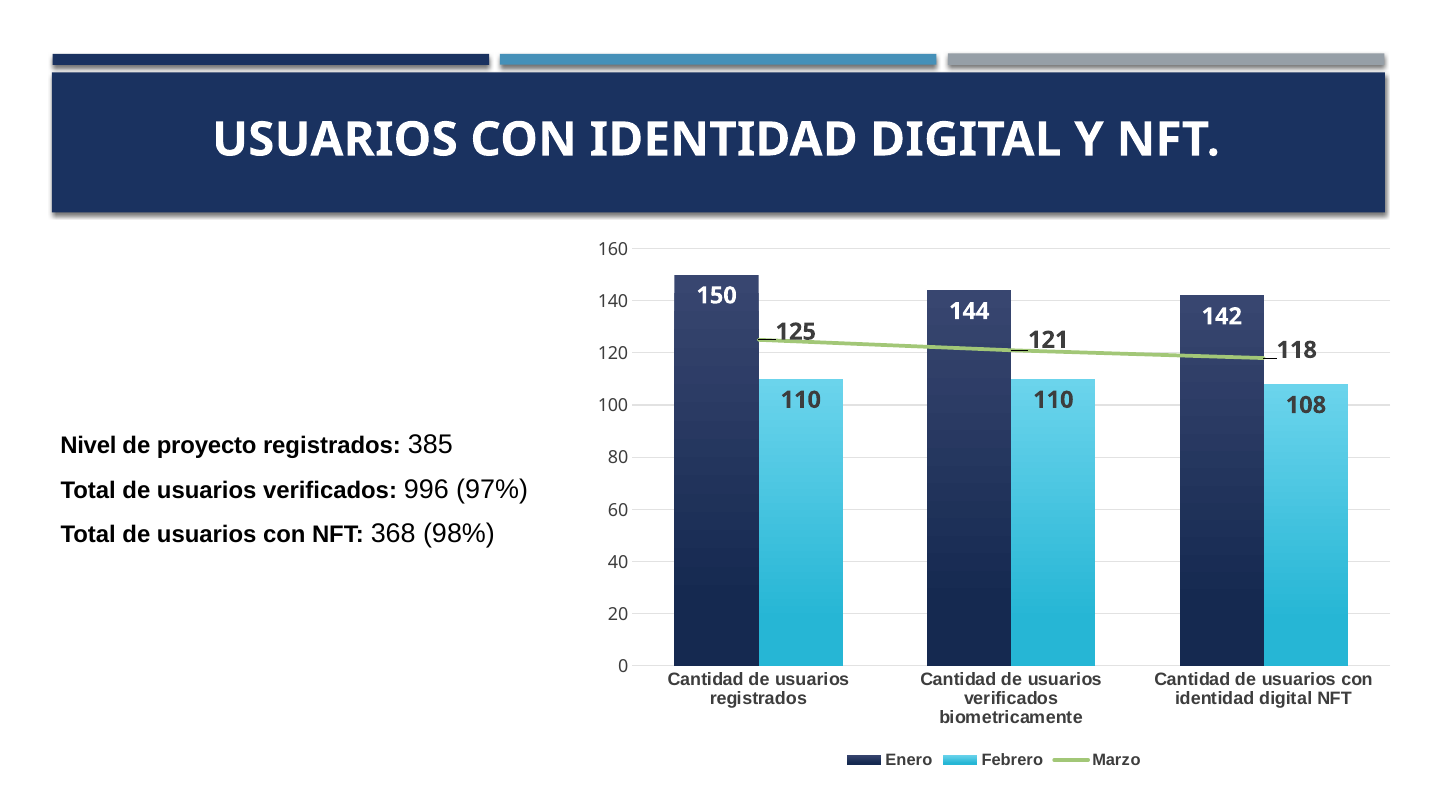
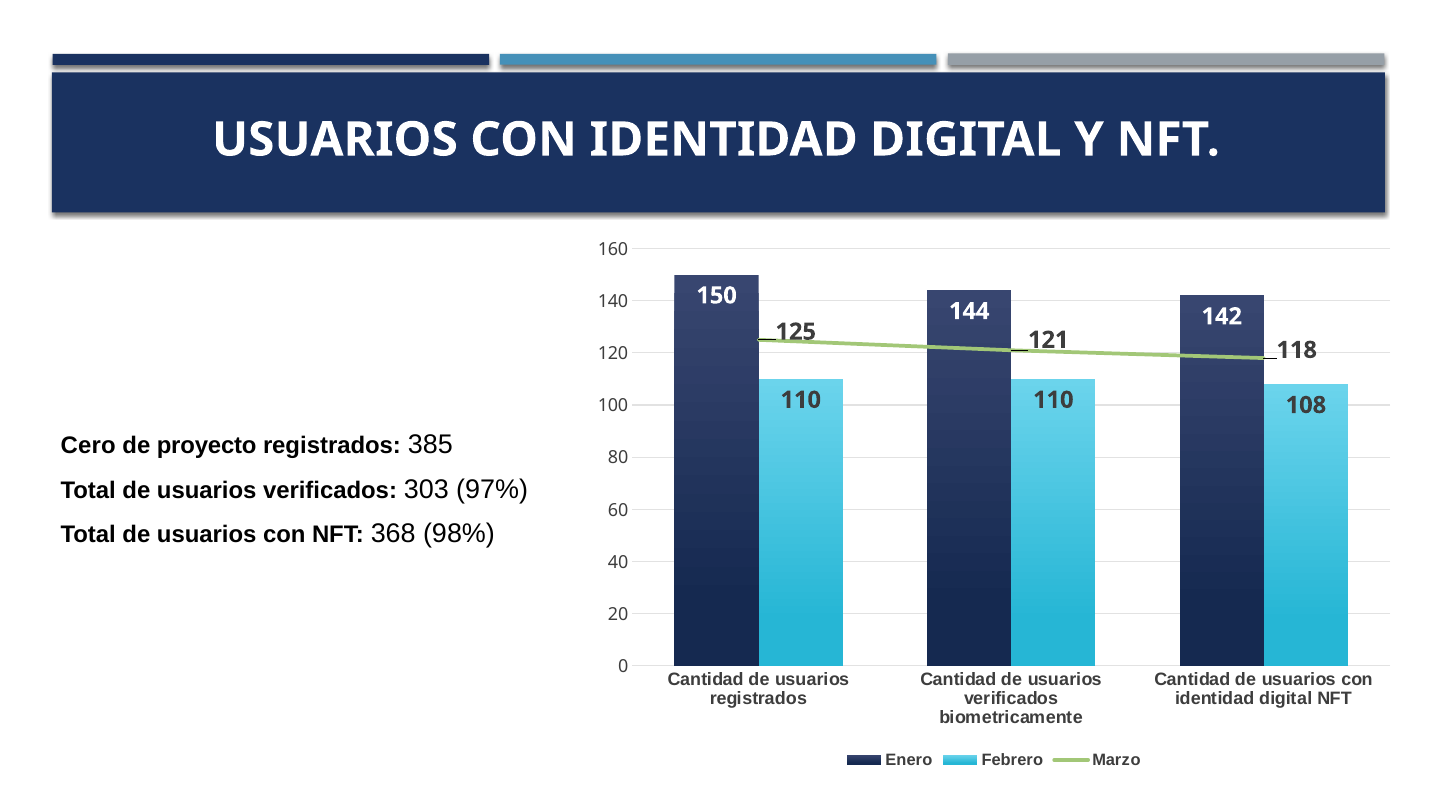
Nivel: Nivel -> Cero (88, 446)
996: 996 -> 303 (426, 490)
